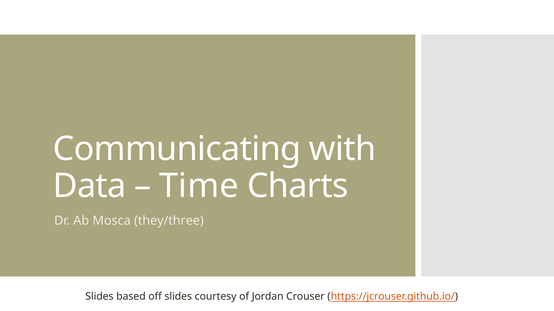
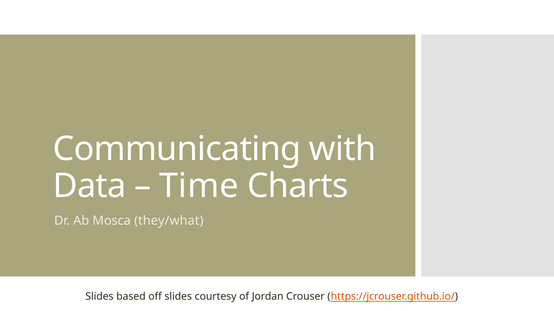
they/three: they/three -> they/what (169, 221)
